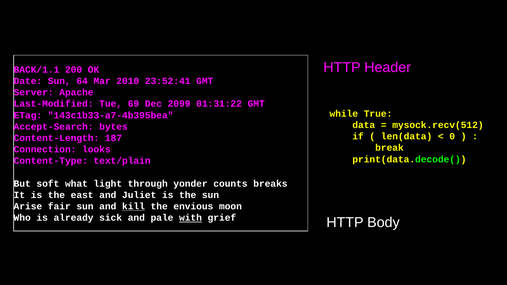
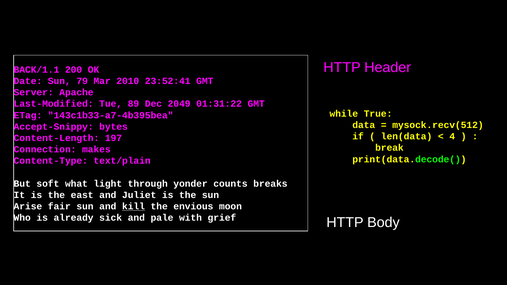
64: 64 -> 79 (82, 81)
69: 69 -> 89 (133, 104)
2099: 2099 -> 2049 (179, 104)
Accept-Search: Accept-Search -> Accept-Snippy (54, 127)
0: 0 -> 4 (452, 137)
187: 187 -> 197 (114, 138)
looks: looks -> makes (96, 150)
with underline: present -> none (191, 218)
